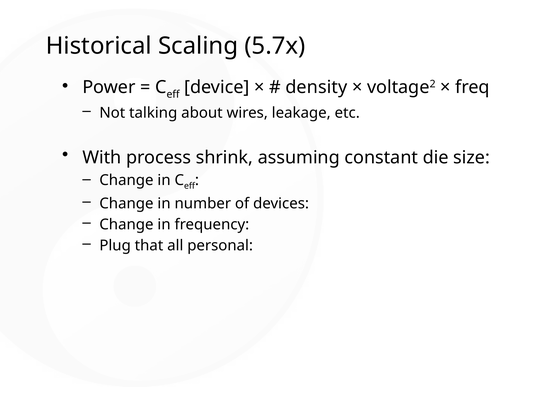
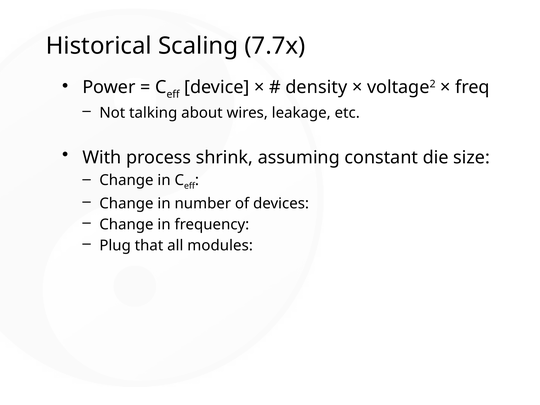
5.7x: 5.7x -> 7.7x (275, 46)
personal: personal -> modules (220, 246)
